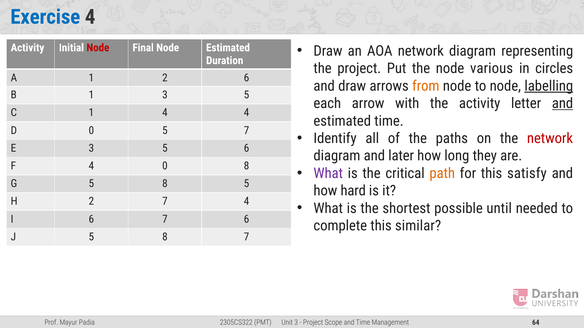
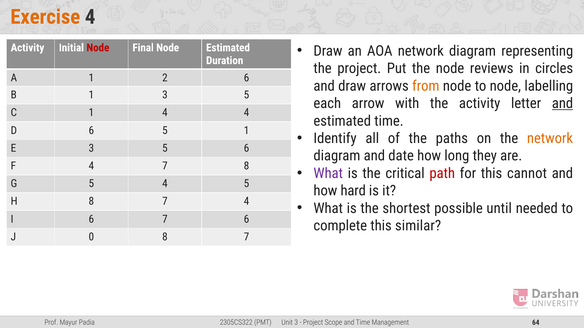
Exercise colour: blue -> orange (45, 17)
various: various -> reviews (492, 68)
labelling underline: present -> none (549, 86)
D 0: 0 -> 6 (91, 131)
5 7: 7 -> 1 (246, 131)
network colour: red -> orange (550, 139)
later: later -> date (401, 156)
4 0: 0 -> 7 (165, 166)
path colour: orange -> red (442, 174)
satisfy: satisfy -> cannot (527, 174)
G 5 8: 8 -> 4 (165, 184)
H 2: 2 -> 8 (91, 202)
J 5: 5 -> 0 (91, 237)
